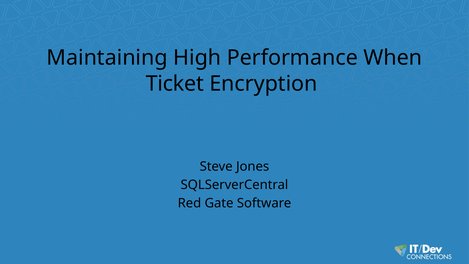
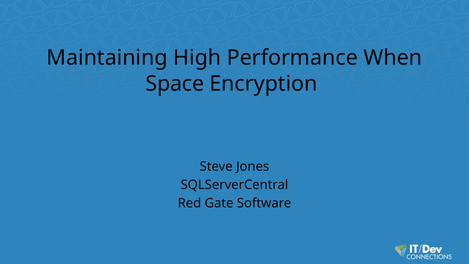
Ticket: Ticket -> Space (175, 84)
